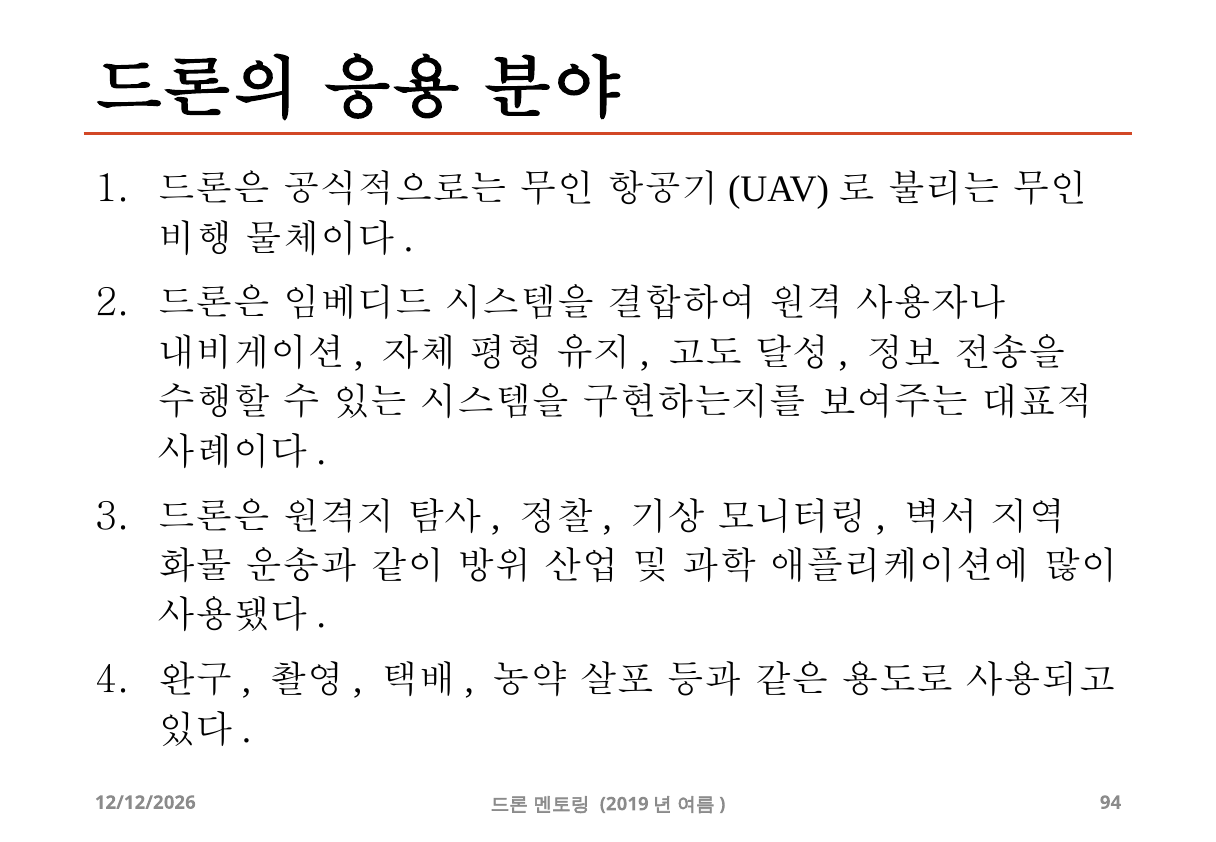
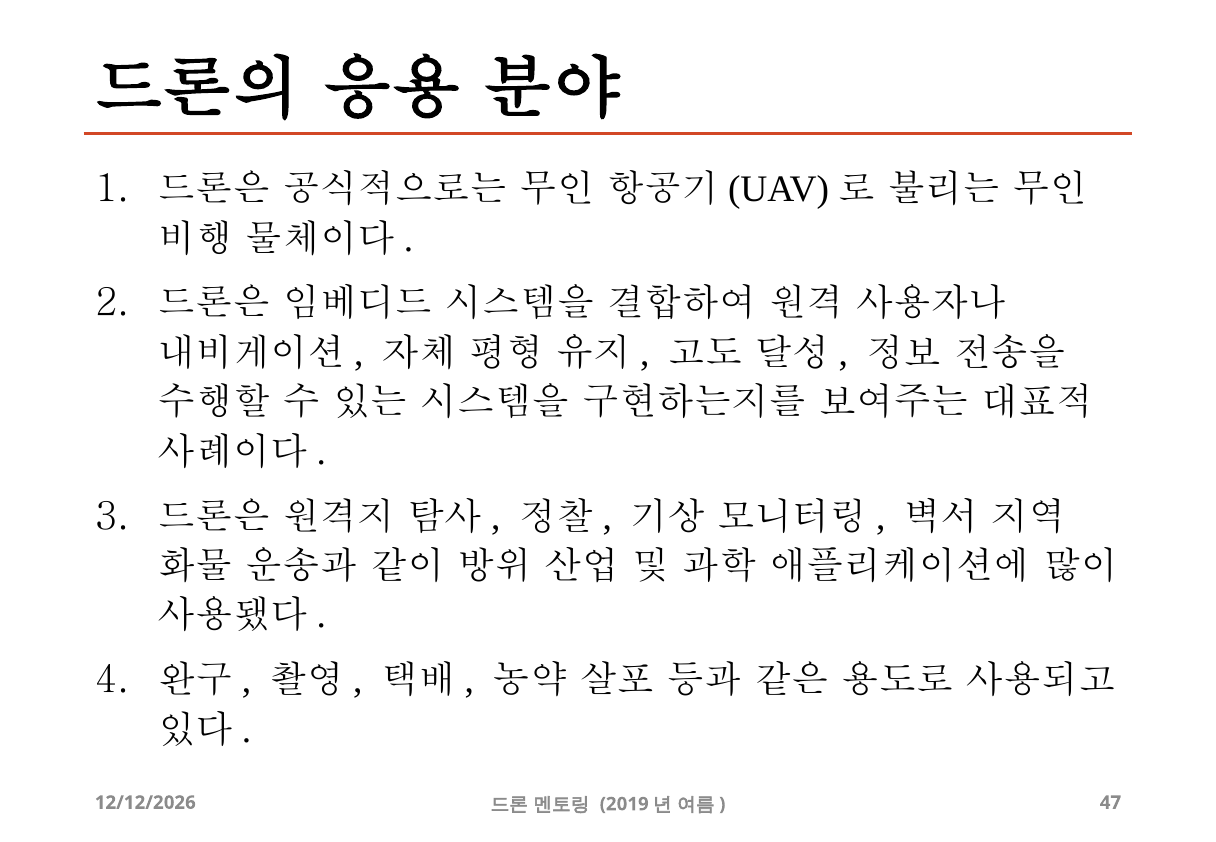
94: 94 -> 47 (1111, 802)
